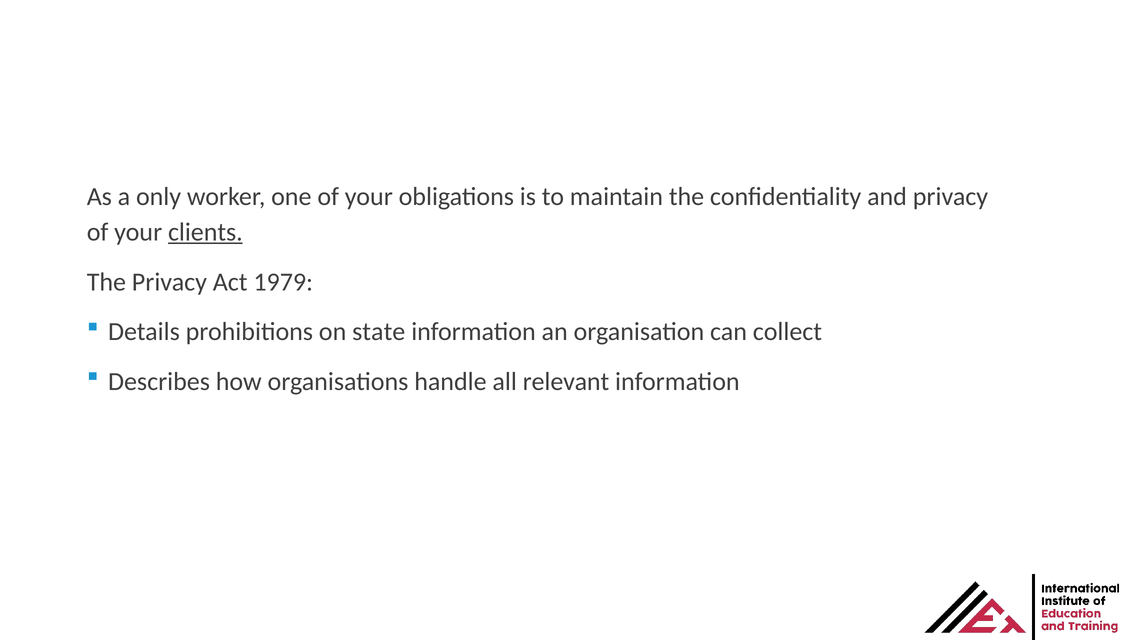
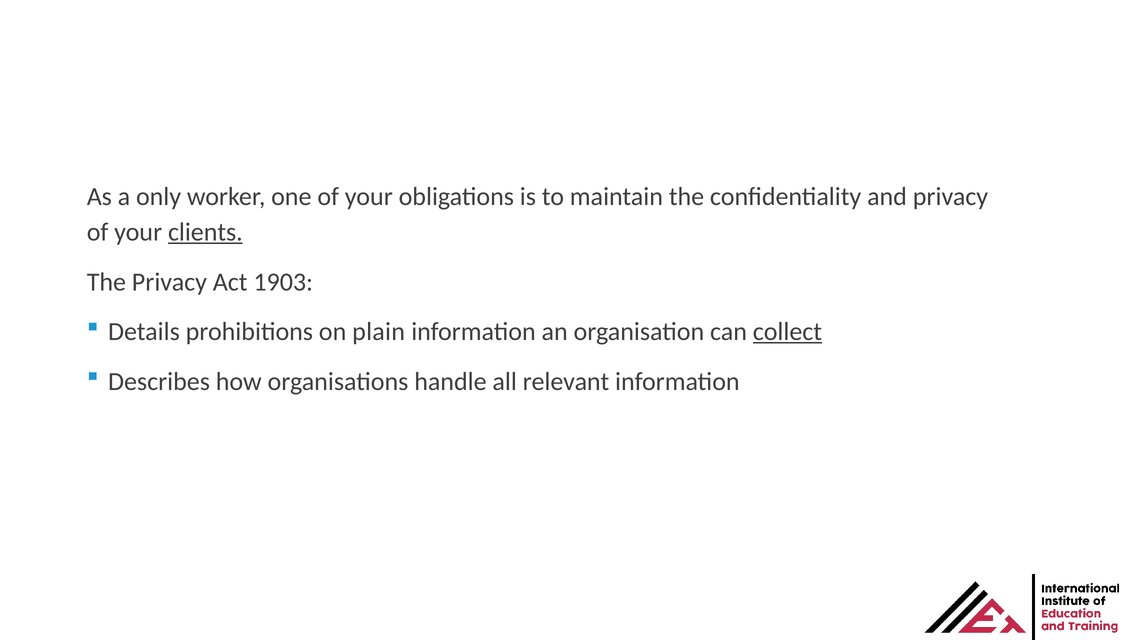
1979: 1979 -> 1903 (283, 282)
state: state -> plain (379, 332)
collect underline: none -> present (787, 332)
